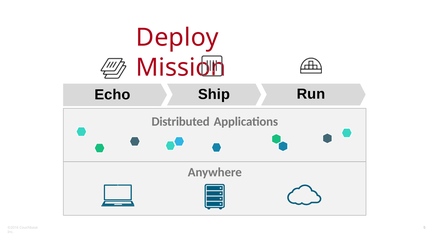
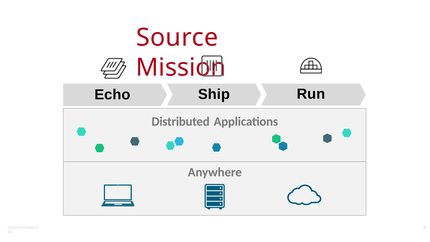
Deploy: Deploy -> Source (177, 37)
